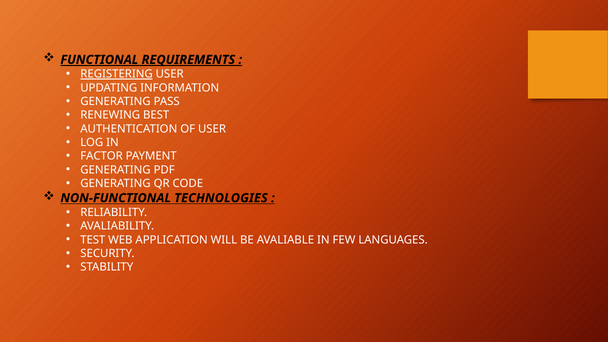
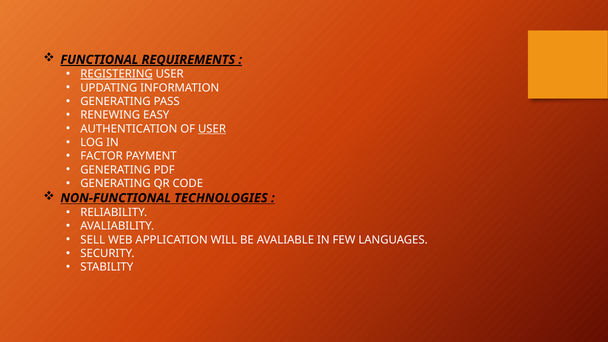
BEST: BEST -> EASY (156, 115)
USER underline: none -> present (212, 129)
TEST: TEST -> SELL (93, 240)
